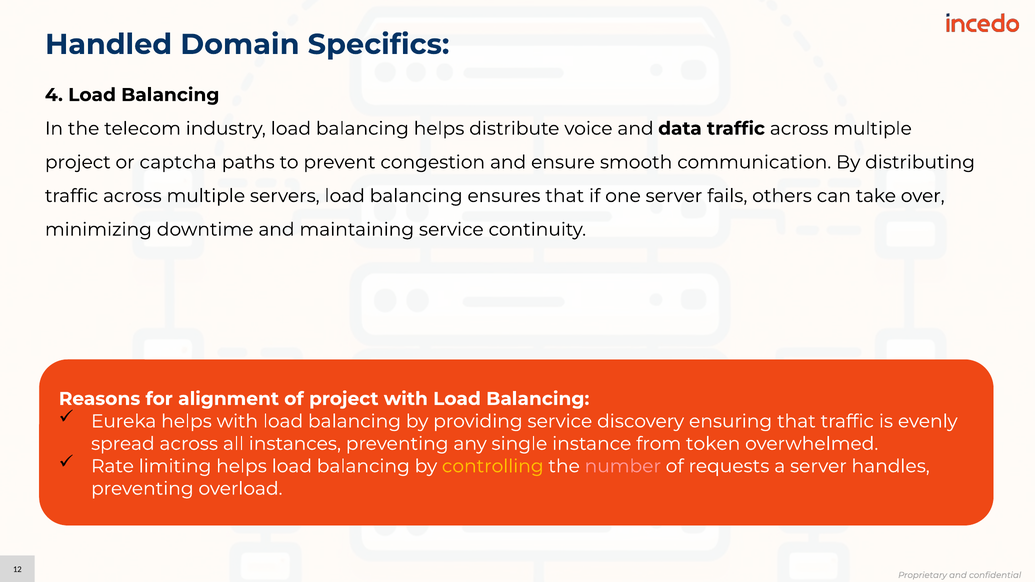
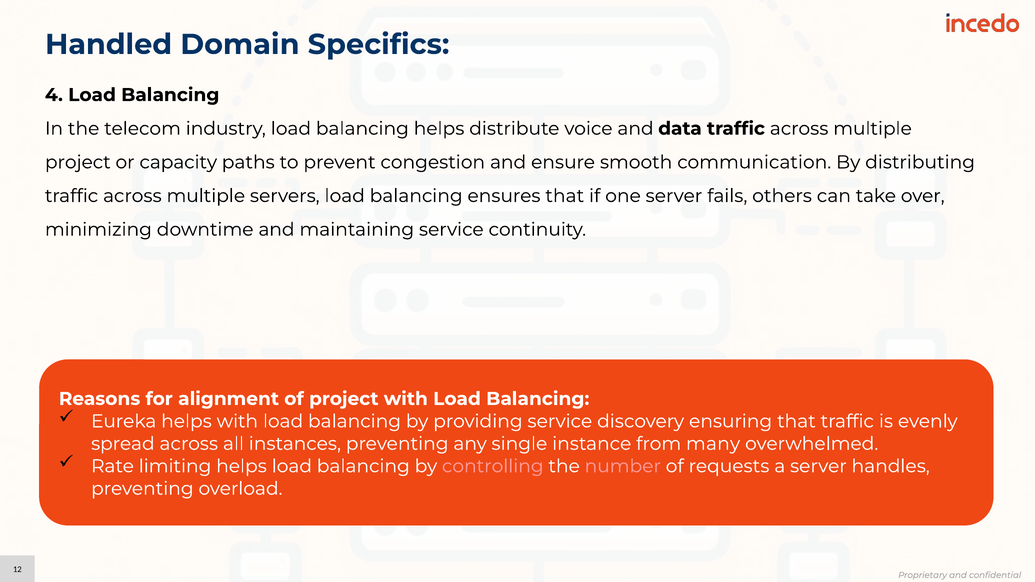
captcha: captcha -> capacity (178, 162)
token: token -> many (713, 444)
controlling colour: yellow -> pink (493, 466)
